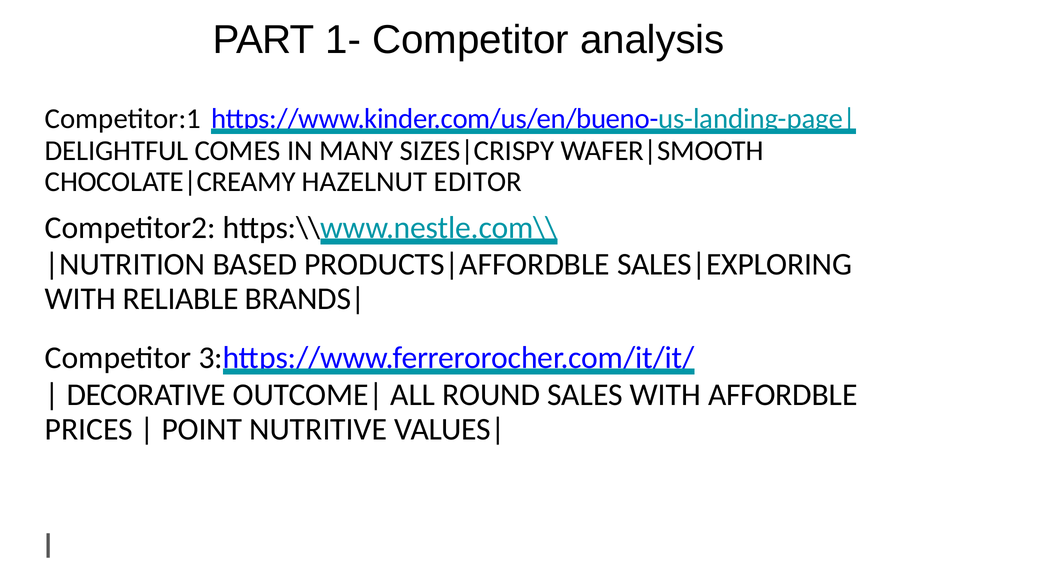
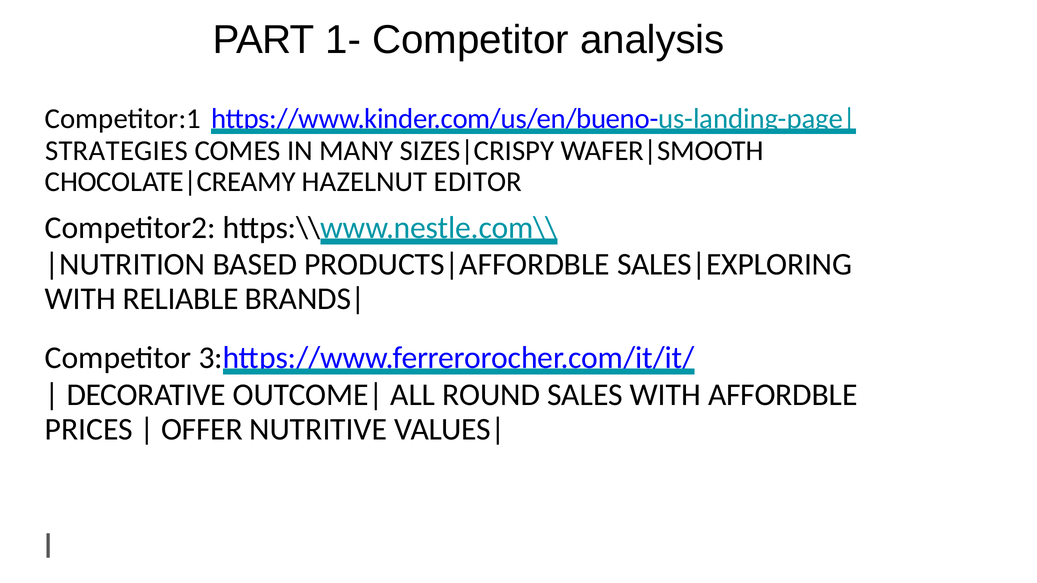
DELIGHTFUL: DELIGHTFUL -> STRATEGIES (116, 151)
POINT: POINT -> OFFER (202, 429)
